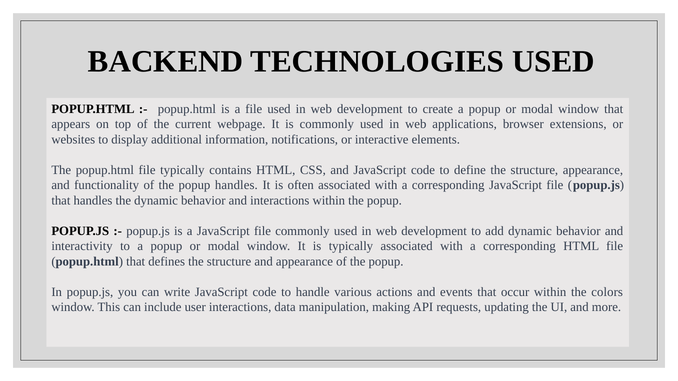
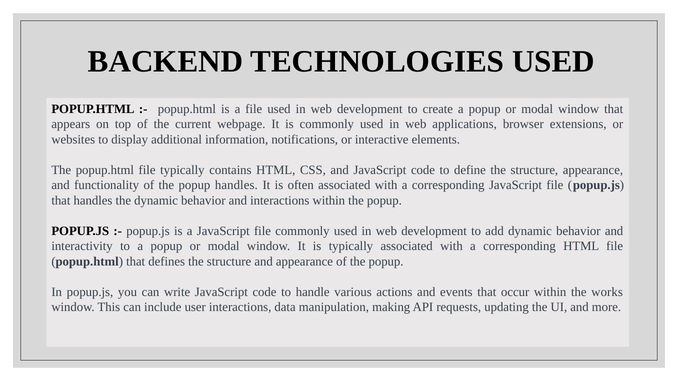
colors: colors -> works (607, 292)
